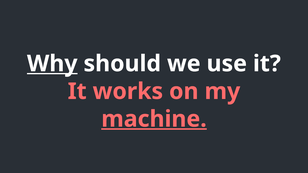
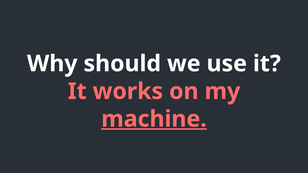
Why underline: present -> none (52, 64)
